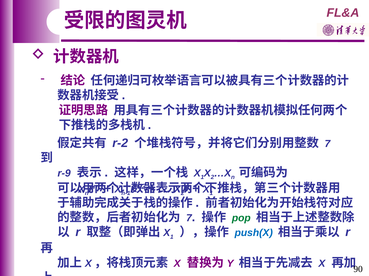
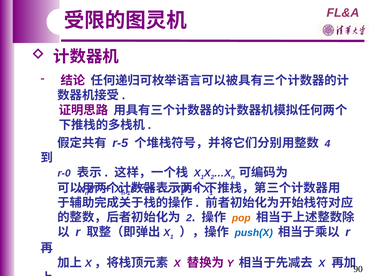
r-2: r-2 -> r-5 (120, 144)
7: 7 -> 4 (327, 144)
r-9: r-9 -> r-0 (64, 174)
7: 7 -> 2 (189, 219)
pop colour: green -> orange (241, 219)
